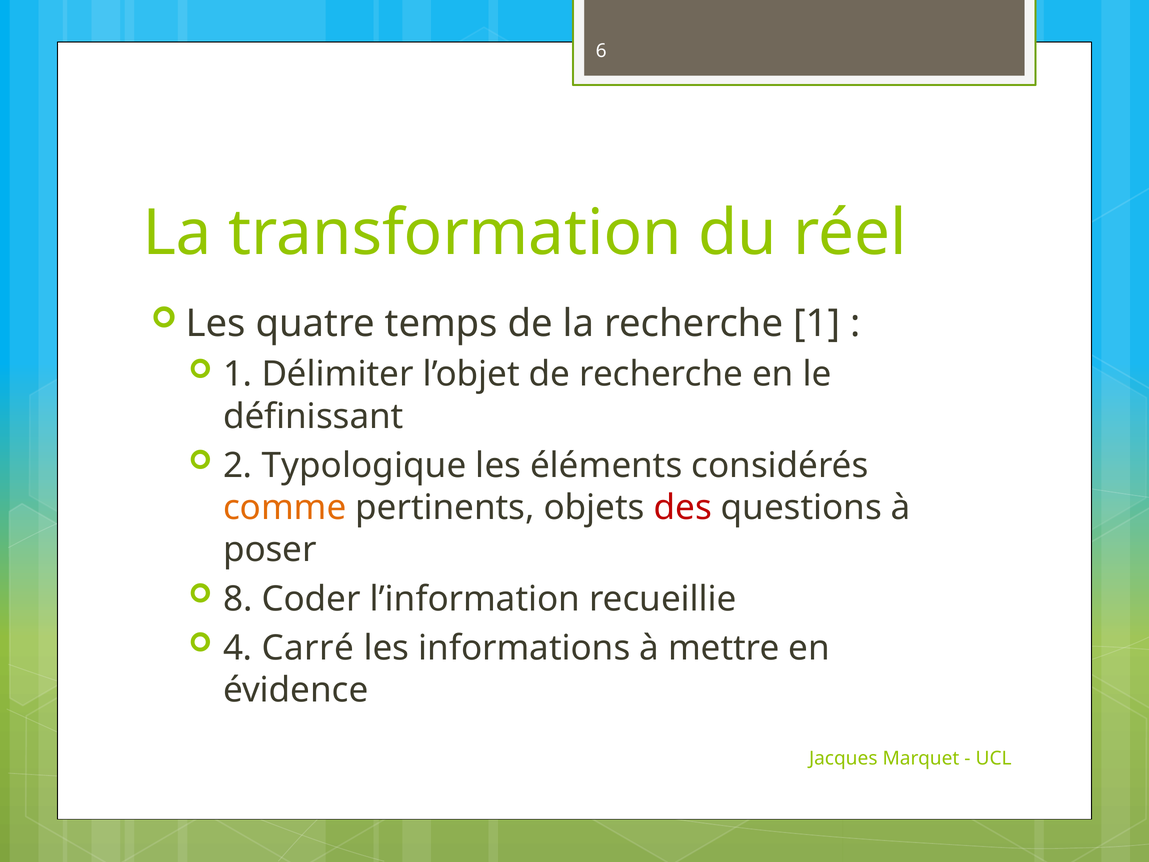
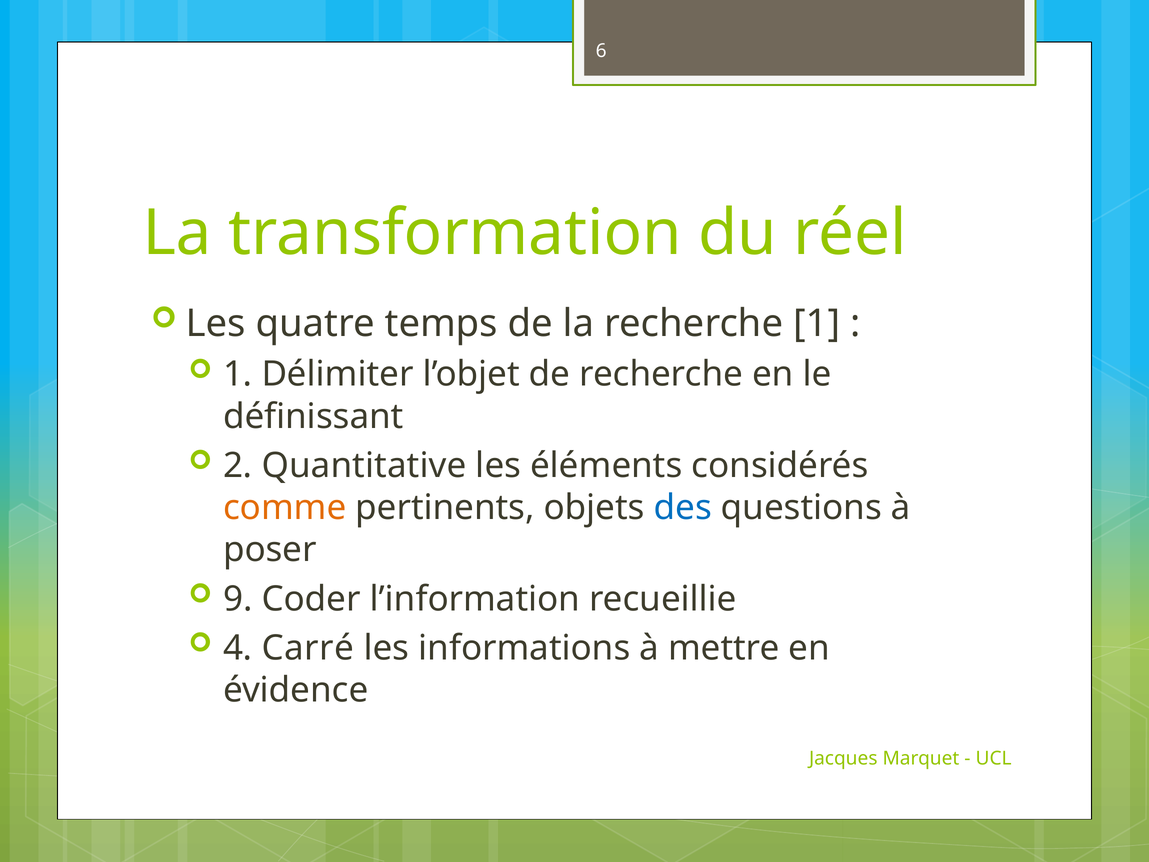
Typologique: Typologique -> Quantitative (364, 465)
des colour: red -> blue (683, 508)
8: 8 -> 9 (238, 599)
